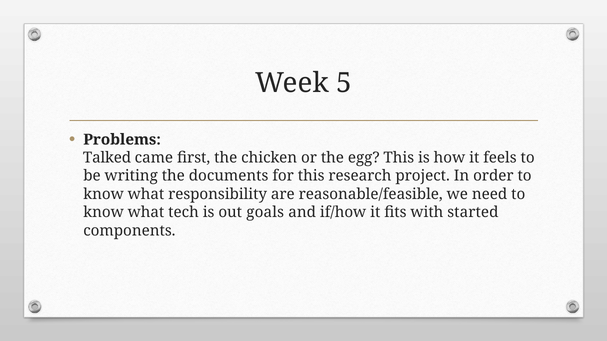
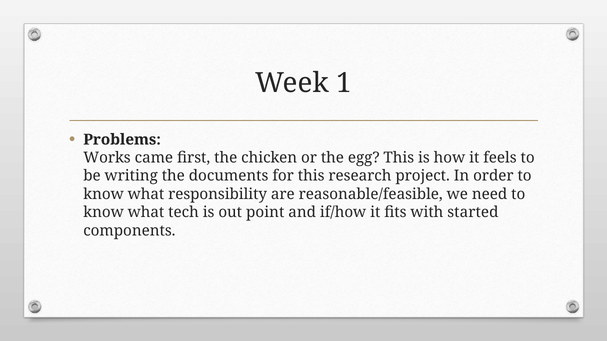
5: 5 -> 1 (344, 83)
Talked: Talked -> Works (107, 158)
goals: goals -> point (265, 213)
